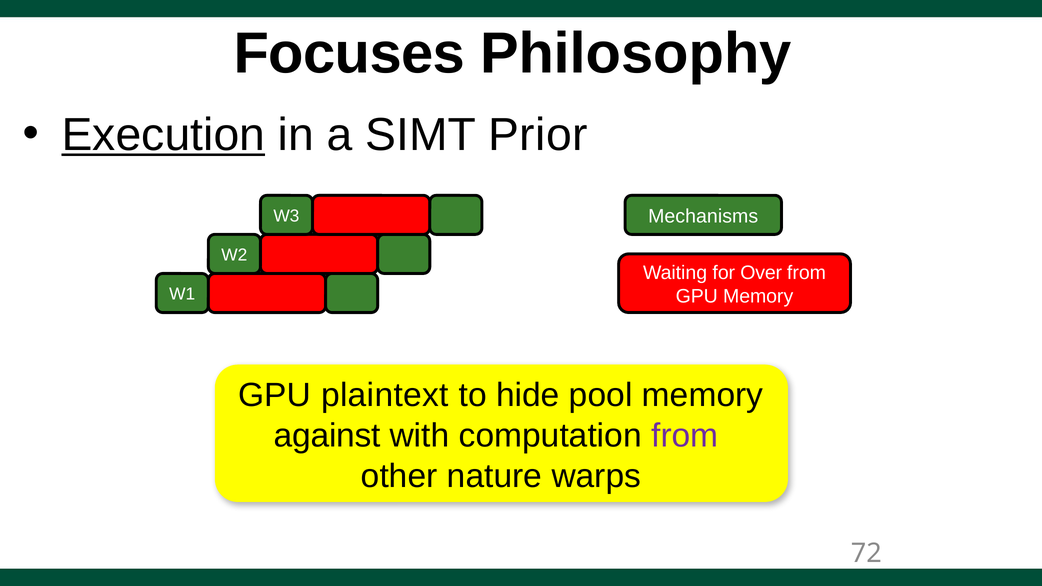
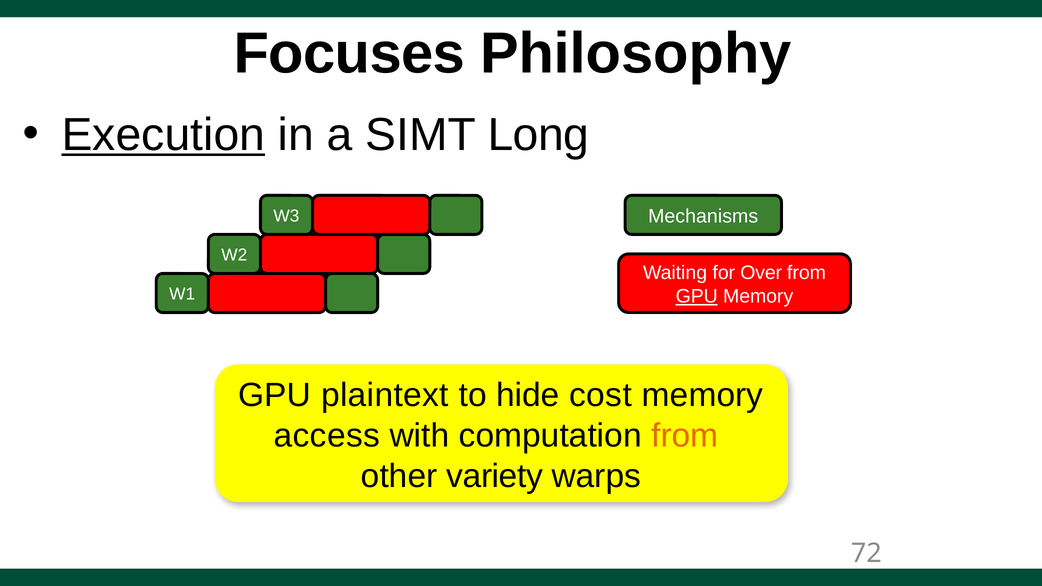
Prior: Prior -> Long (538, 135)
GPU underline: none -> present (697, 296)
pool: pool -> cost (601, 395)
against: against -> access (327, 436)
from colour: purple -> orange (685, 436)
nature: nature -> variety (495, 476)
